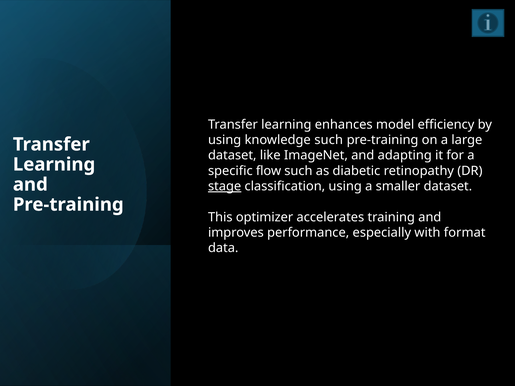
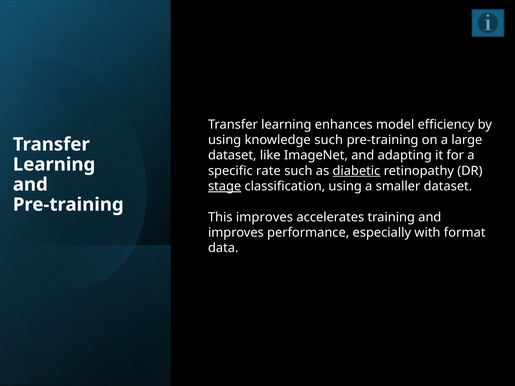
flow: flow -> rate (268, 171)
diabetic underline: none -> present (356, 171)
This optimizer: optimizer -> improves (264, 217)
